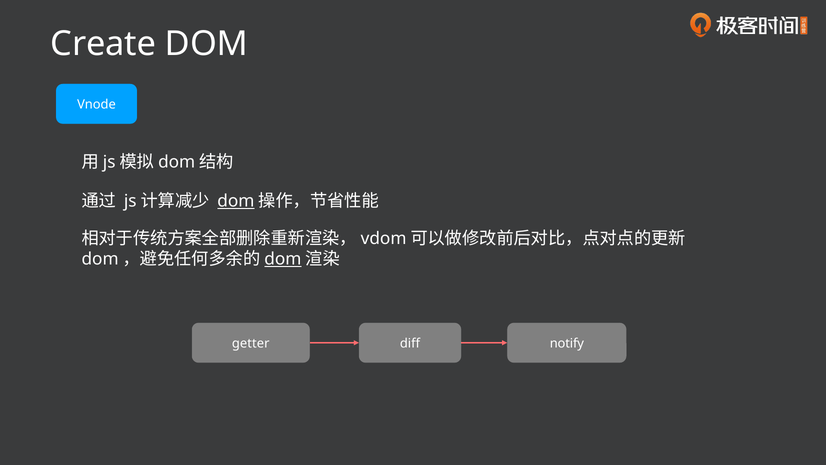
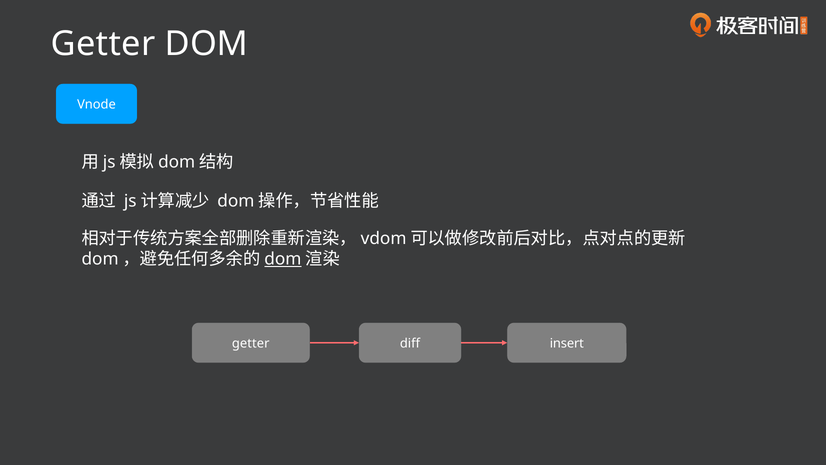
Create: Create -> Getter (103, 44)
dom underline: present -> none (236, 201)
notify: notify -> insert (567, 343)
